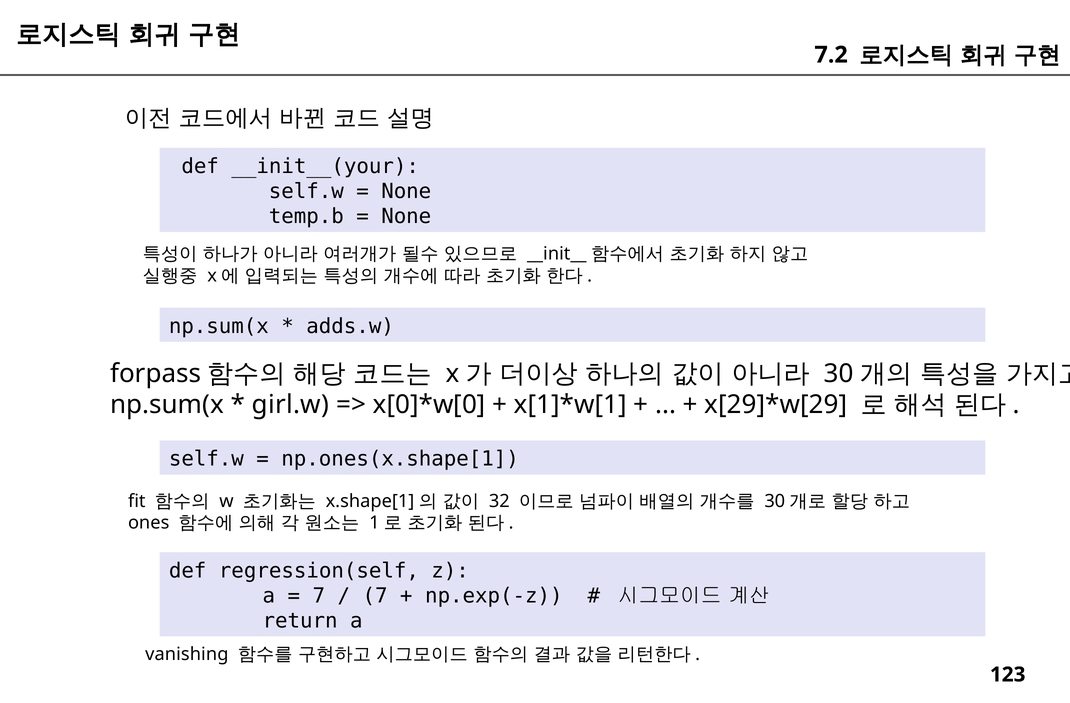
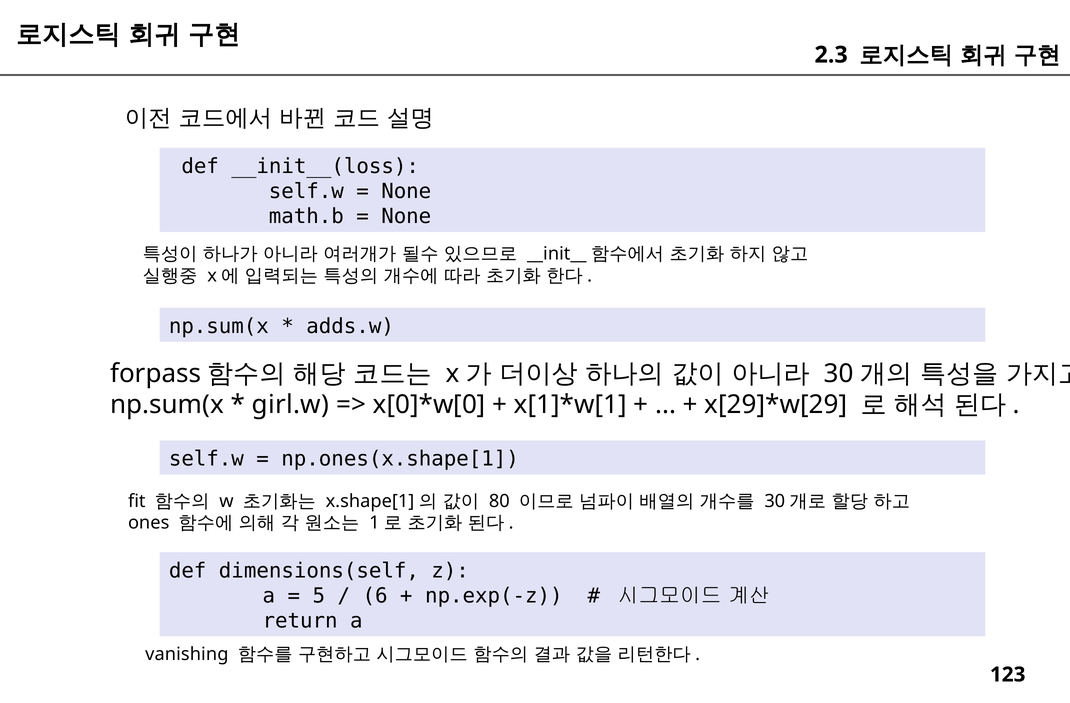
7.2: 7.2 -> 2.3 (831, 55)
__init__(your: __init__(your -> __init__(loss (325, 166)
temp.b: temp.b -> math.b (306, 216)
32: 32 -> 80 (499, 501)
regression(self: regression(self -> dimensions(self (319, 571)
7: 7 -> 5 (319, 596)
7: 7 -> 6 (375, 596)
